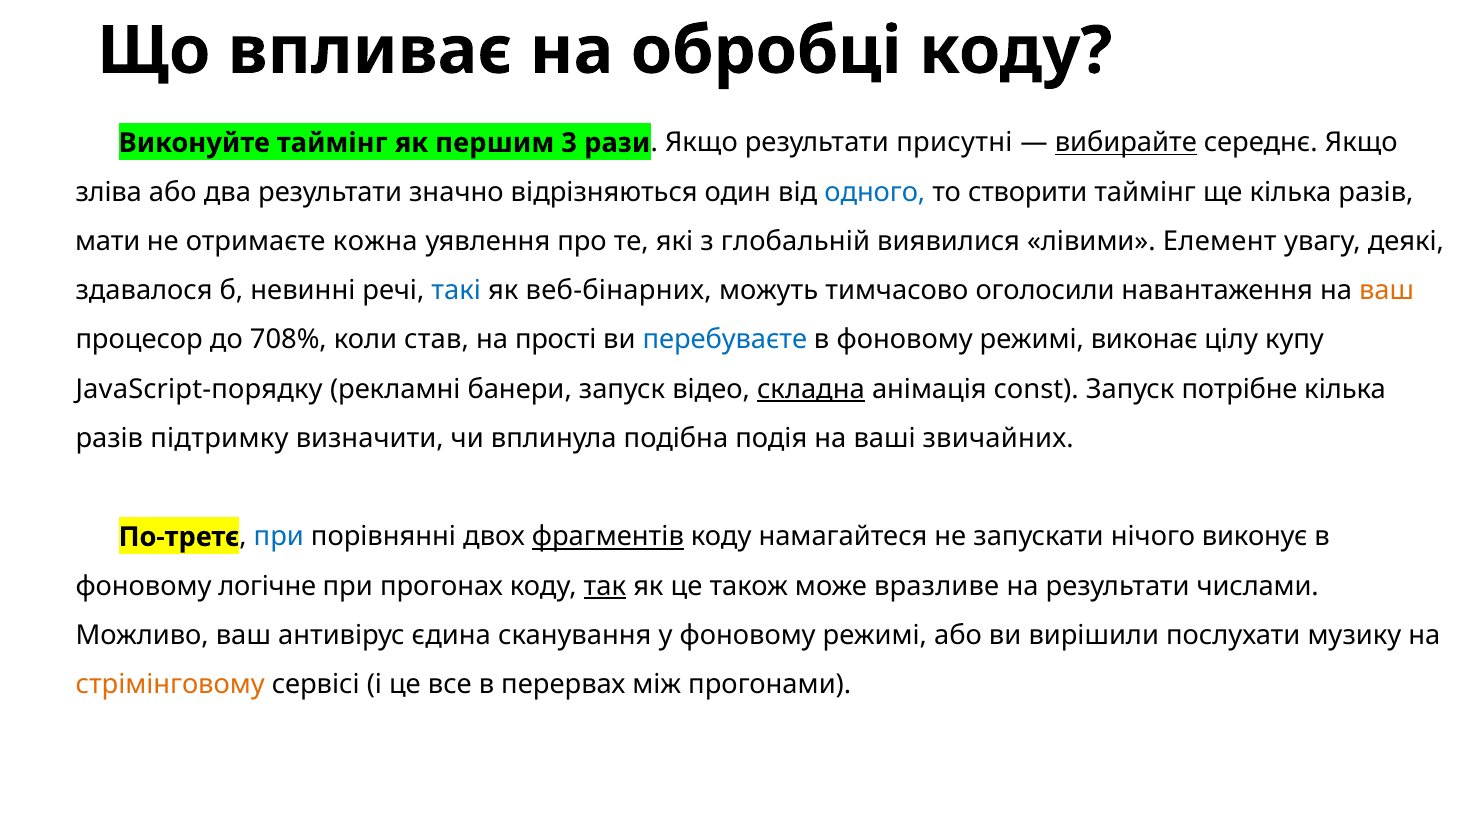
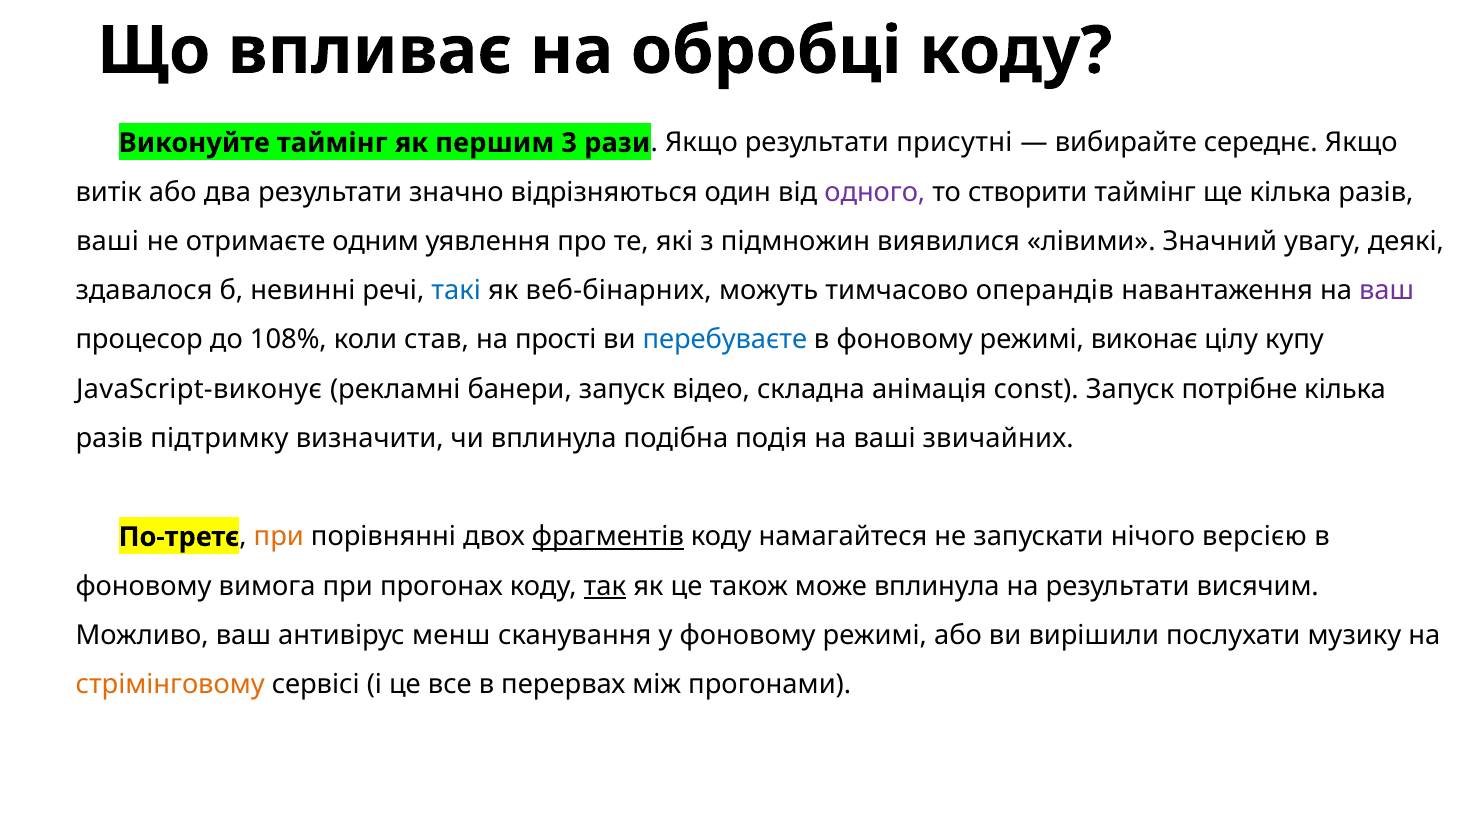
вибирайте underline: present -> none (1126, 143)
зліва: зліва -> витік (109, 192)
одного colour: blue -> purple (875, 192)
мати: мати -> ваші (108, 241)
кожна: кожна -> одним (376, 241)
глобальній: глобальній -> підмножин (796, 241)
Елемент: Елемент -> Значний (1220, 241)
оголосили: оголосили -> операндів (1045, 291)
ваш colour: orange -> purple (1387, 291)
708%: 708% -> 108% (288, 340)
JavaScript-порядку: JavaScript-порядку -> JavaScript-виконує (199, 389)
складна underline: present -> none (811, 389)
при colour: blue -> orange (279, 537)
виконує: виконує -> версією (1255, 537)
логічне: логічне -> вимога (267, 586)
може вразливе: вразливе -> вплинула (937, 586)
числами: числами -> висячим (1258, 586)
єдина: єдина -> менш (451, 635)
